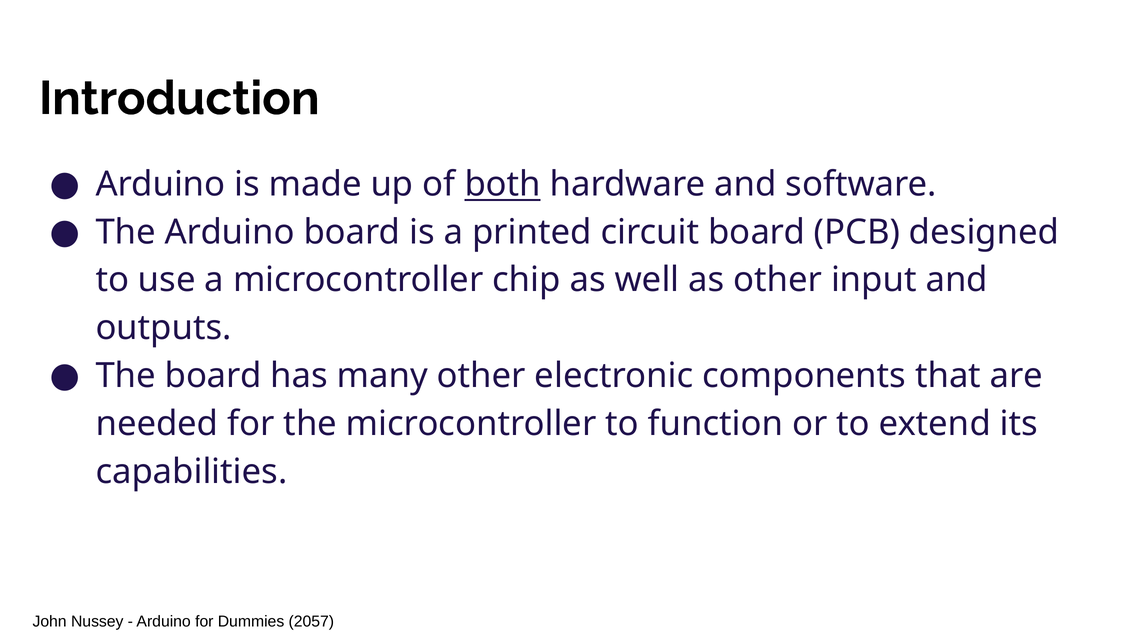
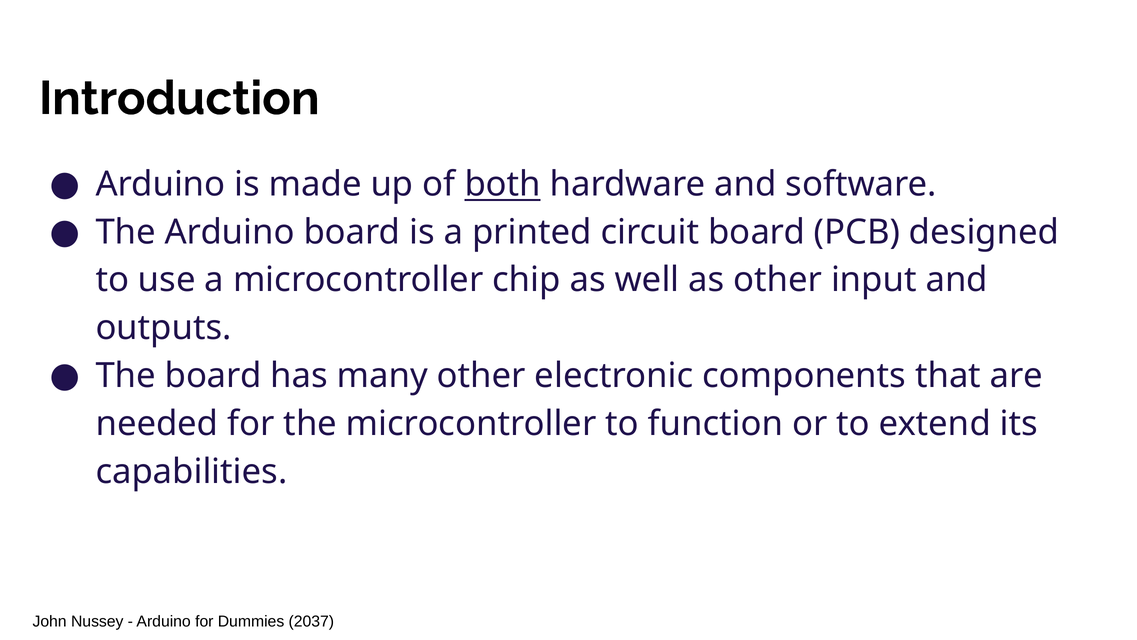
2057: 2057 -> 2037 (311, 621)
